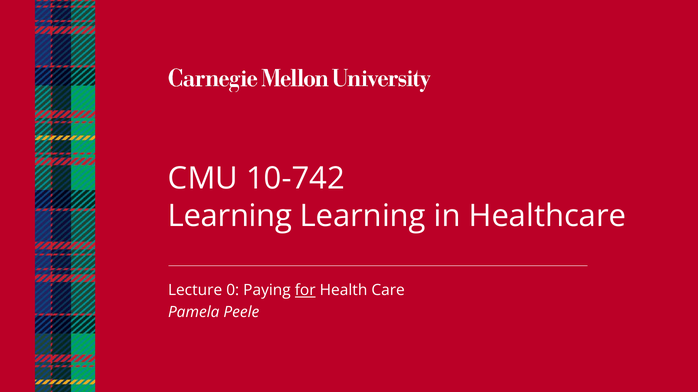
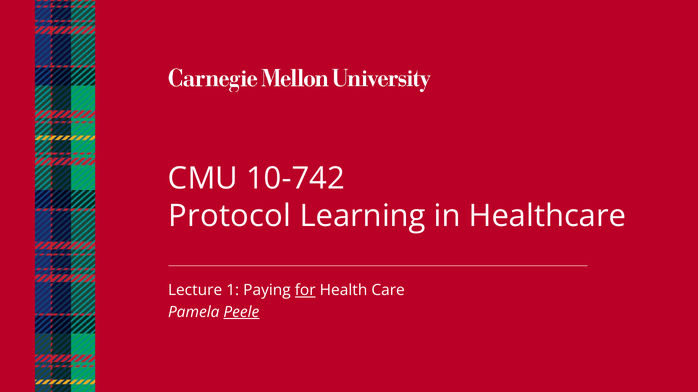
Learning: Learning -> Protocol (230, 216)
0: 0 -> 1 (233, 291)
Peele underline: none -> present (241, 312)
